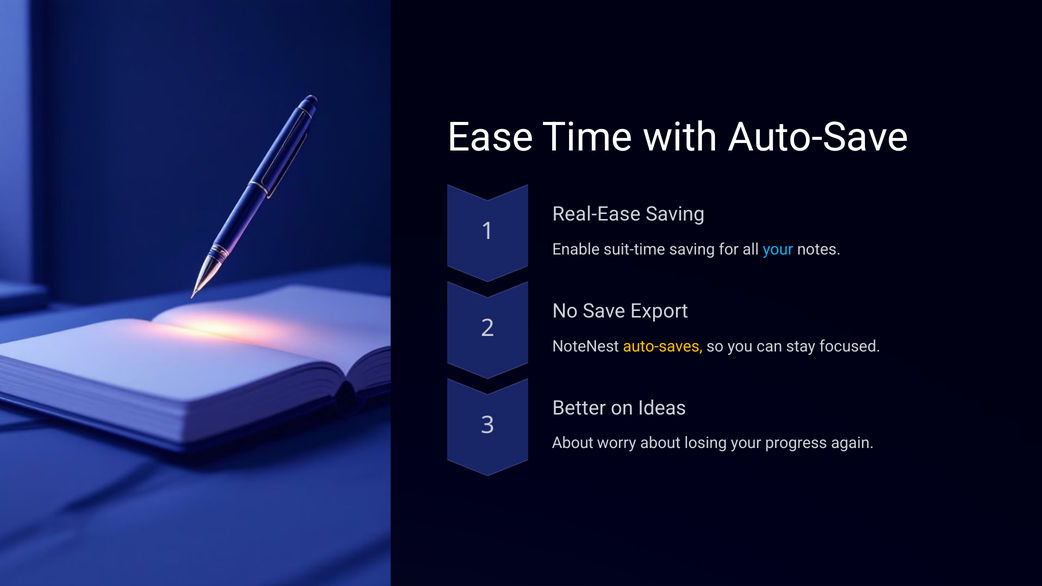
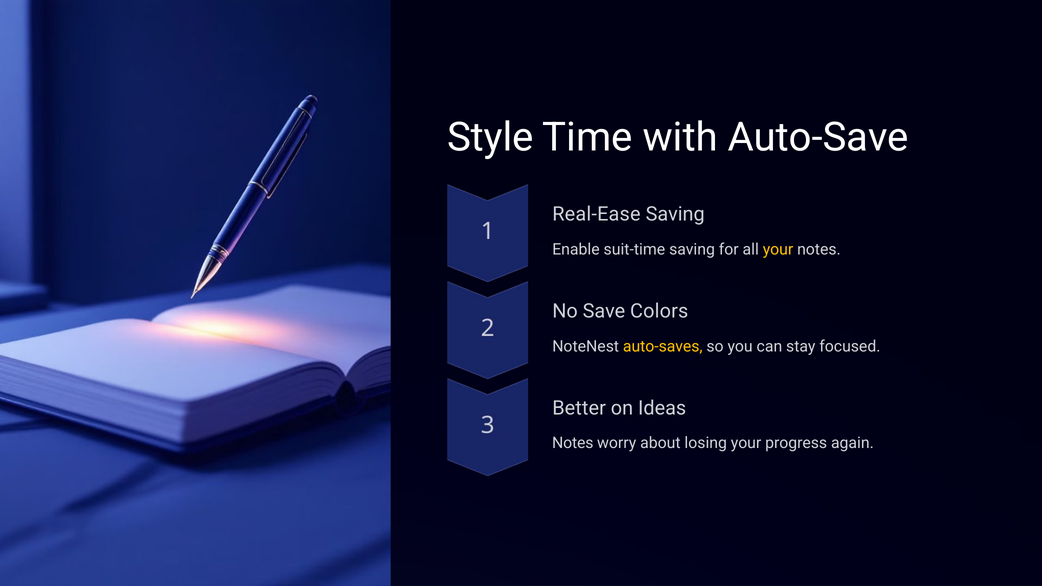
Ease: Ease -> Style (490, 138)
your colour: light blue -> yellow (778, 249)
Export: Export -> Colors (659, 311)
About: About -> Notes (573, 443)
